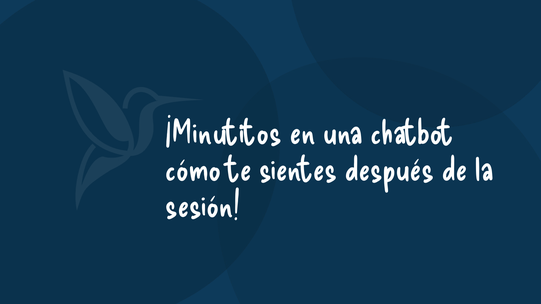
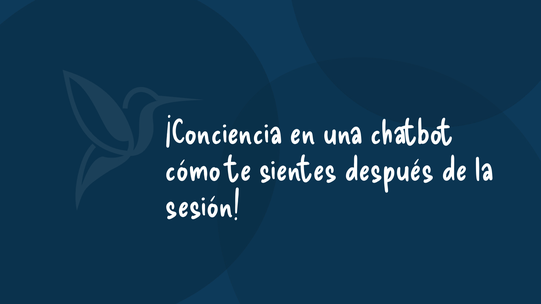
¡Minutitos: ¡Minutitos -> ¡Conciencia (224, 133)
